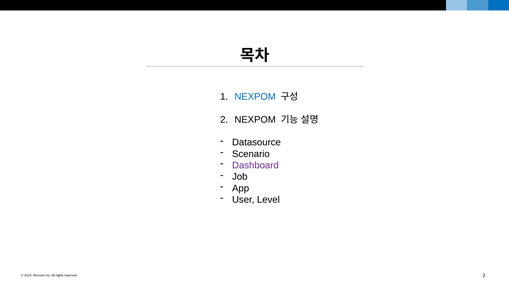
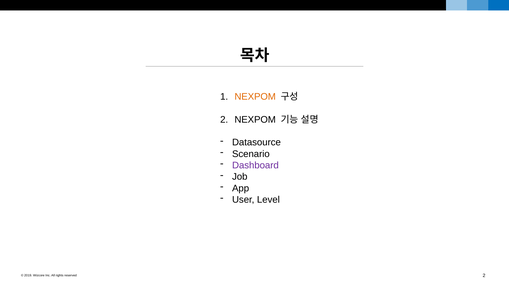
NEXPOM colour: blue -> orange (255, 97)
